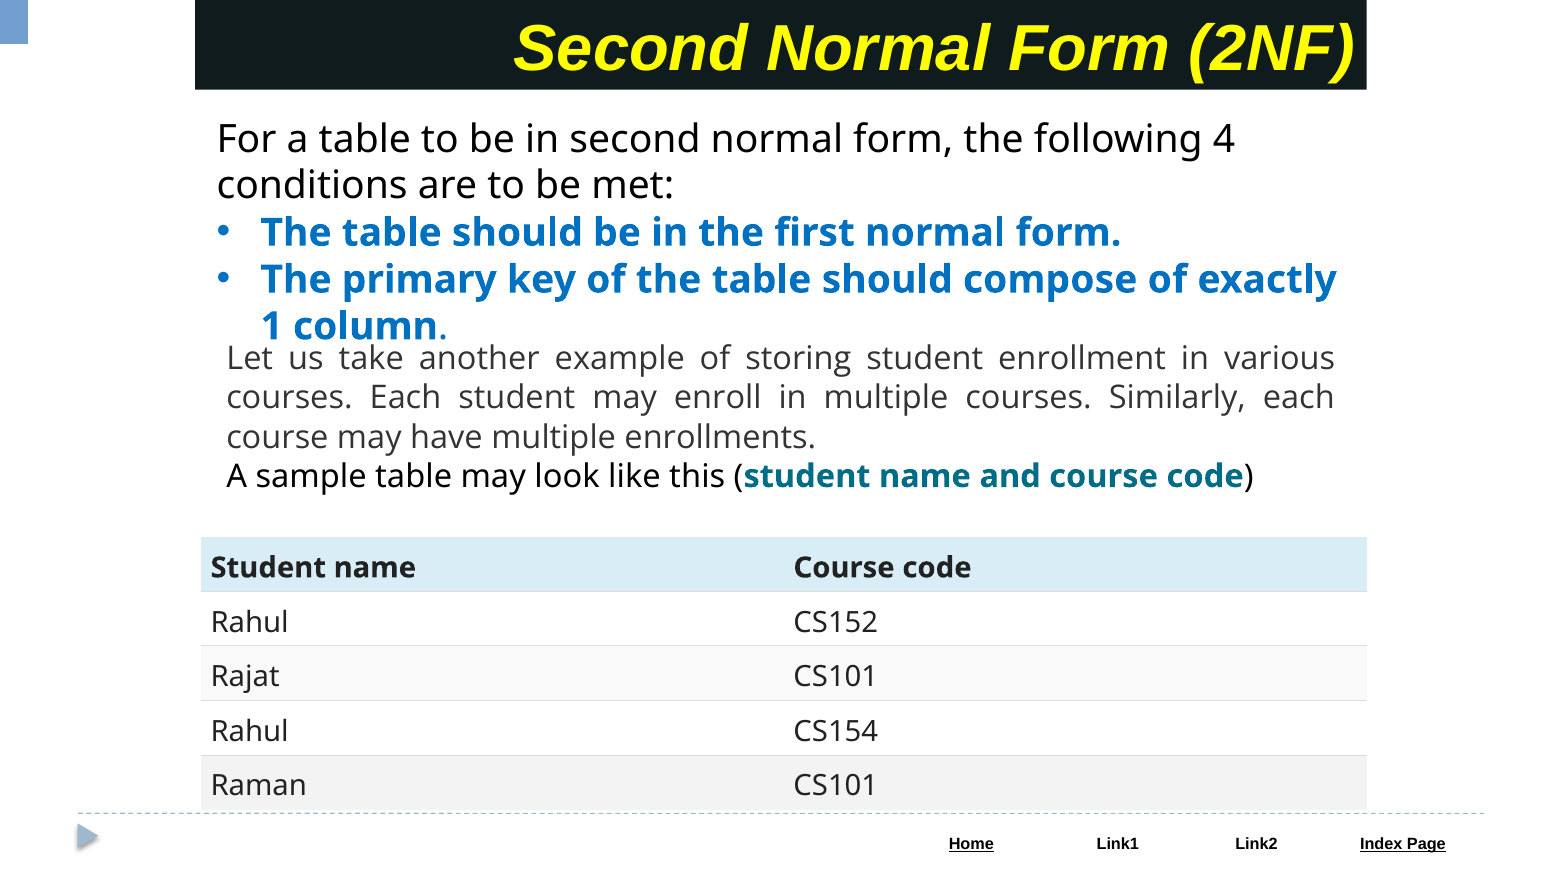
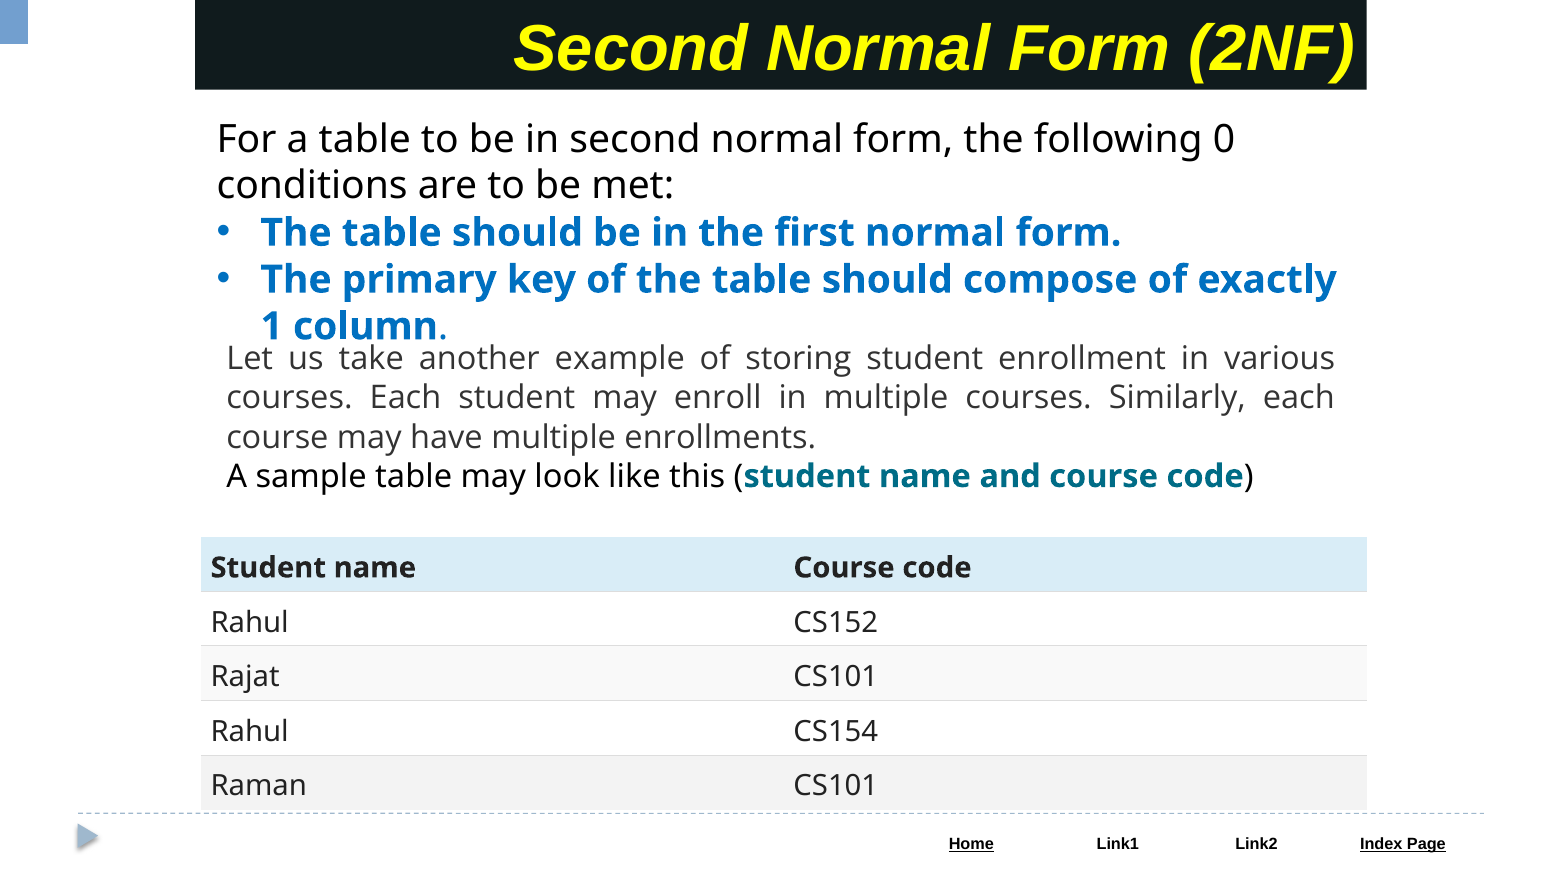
4: 4 -> 0 (1224, 139)
